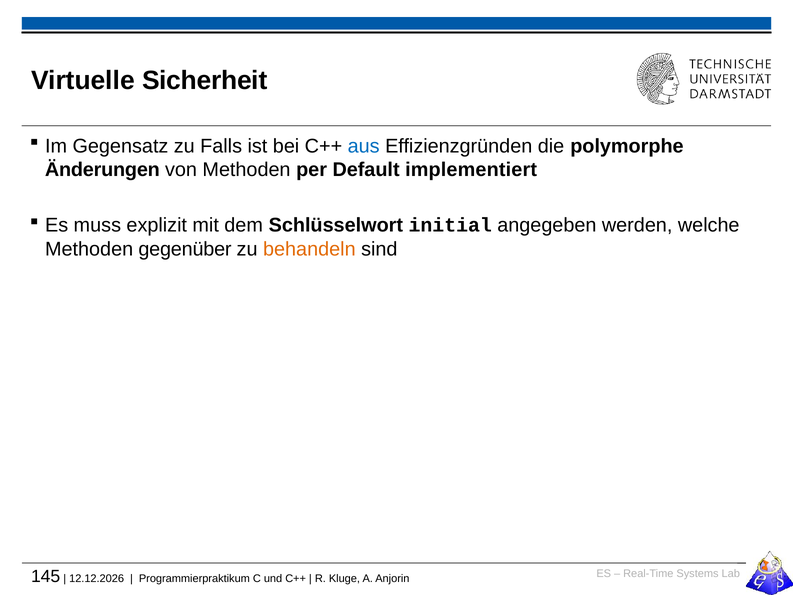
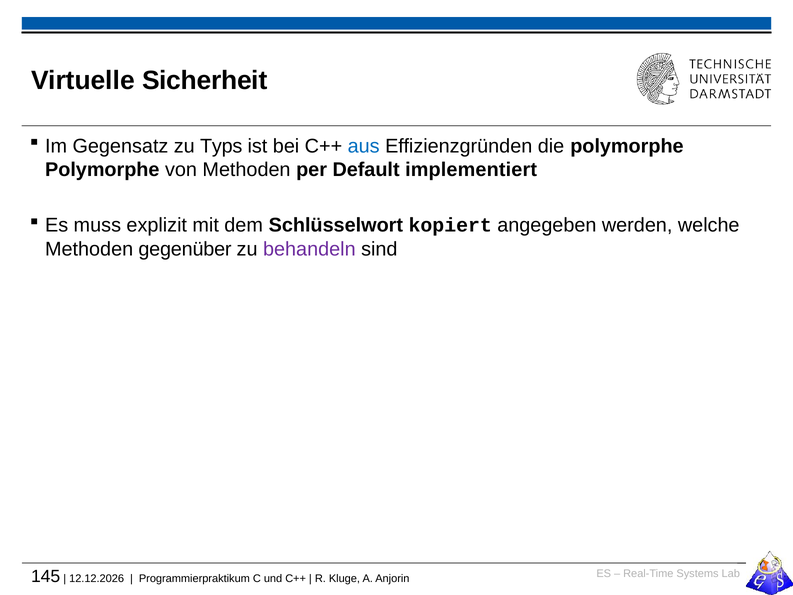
Falls: Falls -> Typs (221, 146)
Änderungen: Änderungen -> Polymorphe (102, 170)
initial: initial -> kopiert (450, 225)
behandeln colour: orange -> purple (309, 249)
